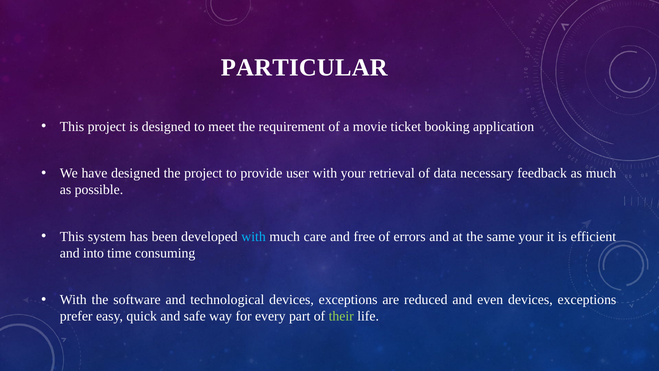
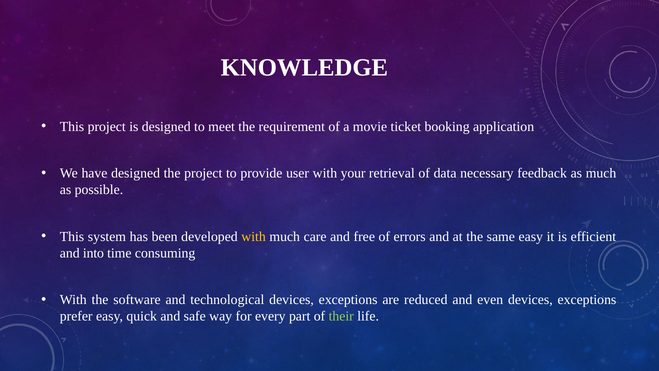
PARTICULAR: PARTICULAR -> KNOWLEDGE (304, 68)
with colour: light blue -> yellow (254, 236)
same your: your -> easy (531, 236)
